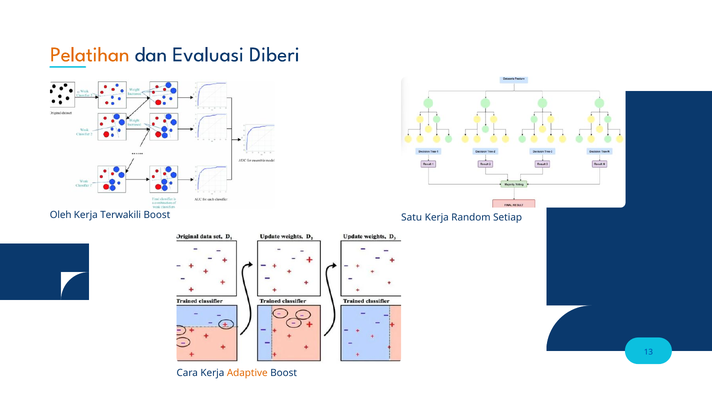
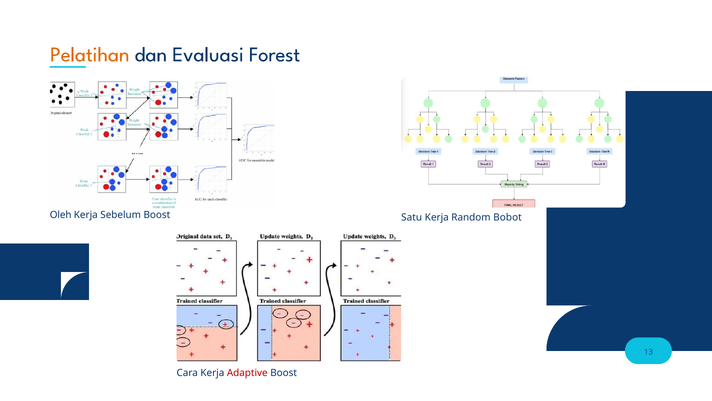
Diberi: Diberi -> Forest (275, 54)
Terwakili: Terwakili -> Sebelum (121, 215)
Setiap: Setiap -> Bobot (508, 217)
Adaptive colour: orange -> red (247, 373)
